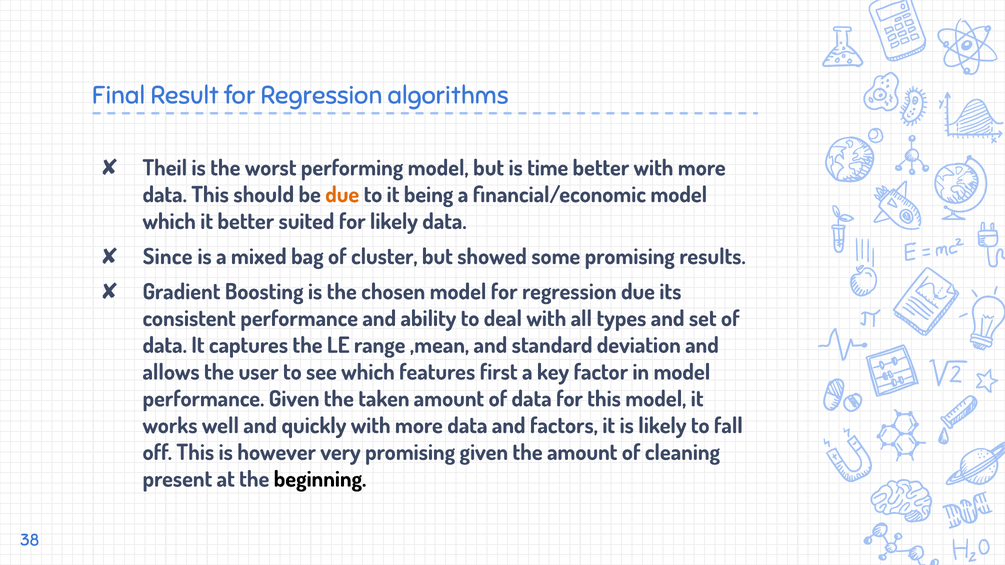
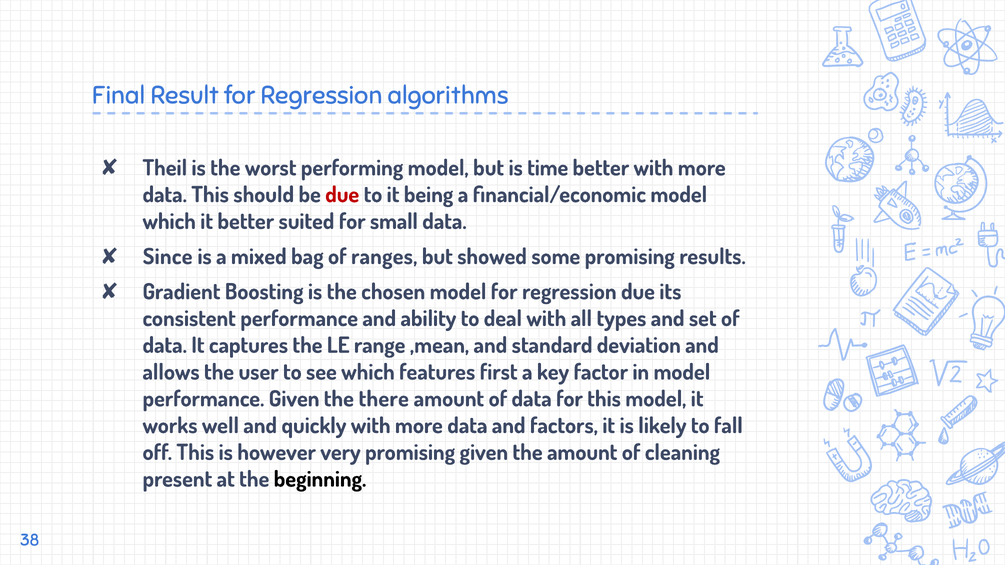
due colour: orange -> red (342, 195)
for likely: likely -> small (394, 222)
cluster: cluster -> ranges (384, 257)
taken: taken -> there (384, 399)
